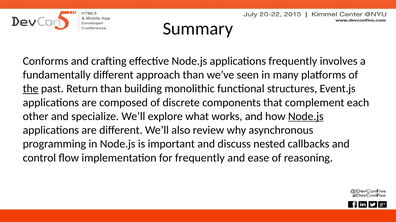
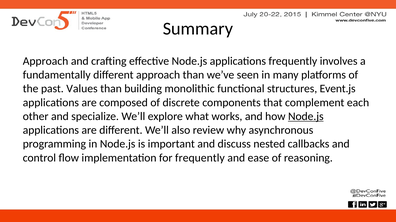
Conforms: Conforms -> Approach (46, 61)
the underline: present -> none (31, 89)
Return: Return -> Values (82, 89)
